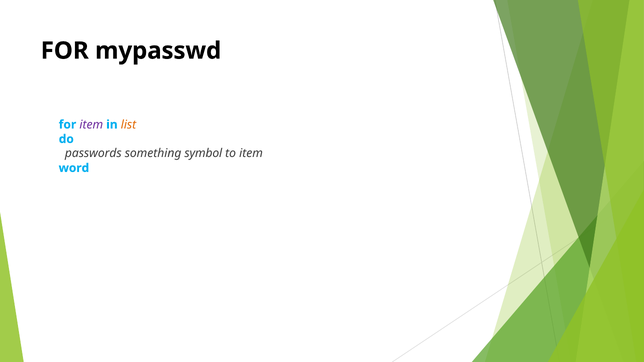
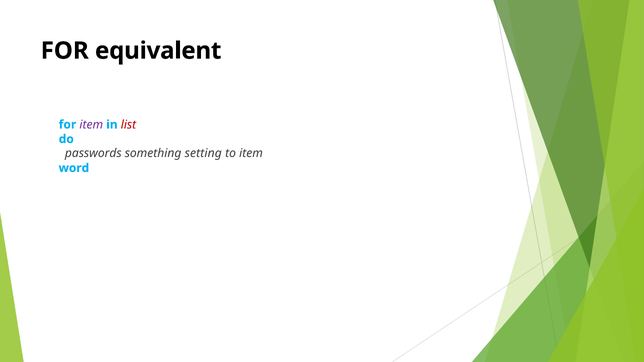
mypasswd: mypasswd -> equivalent (158, 51)
list colour: orange -> red (129, 125)
symbol: symbol -> setting (203, 154)
